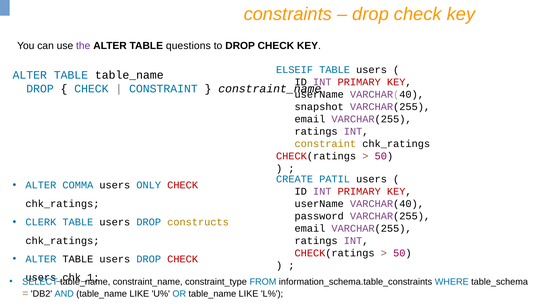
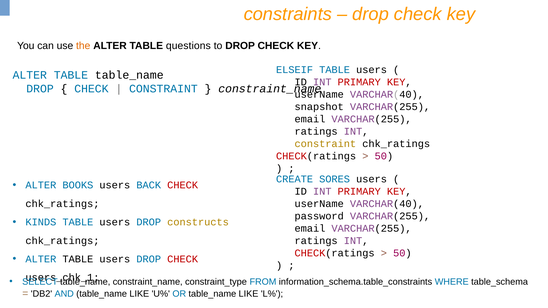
the colour: purple -> orange (83, 46)
PATIL: PATIL -> SORES (335, 179)
COMMA: COMMA -> BOOKS (78, 185)
ONLY: ONLY -> BACK (149, 185)
CLERK: CLERK -> KINDS (41, 222)
